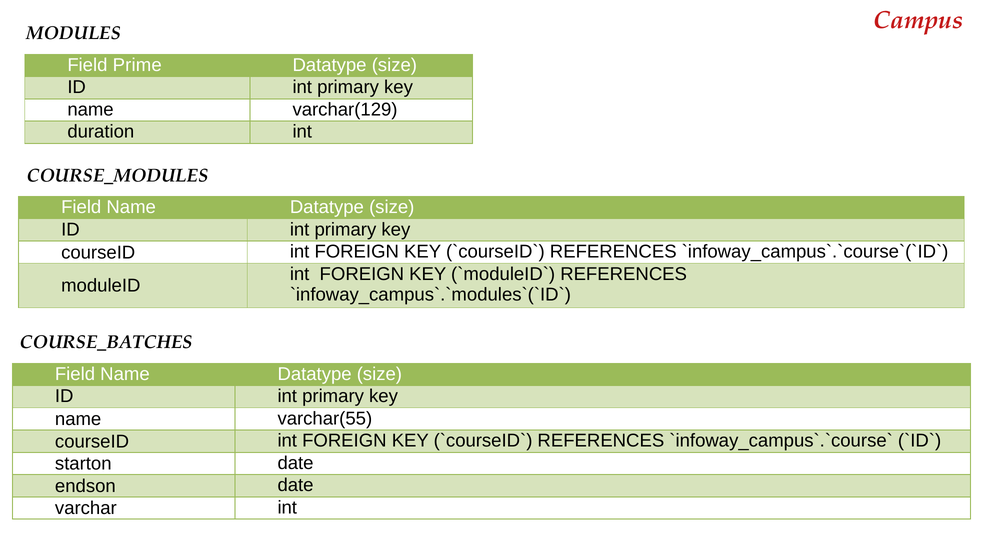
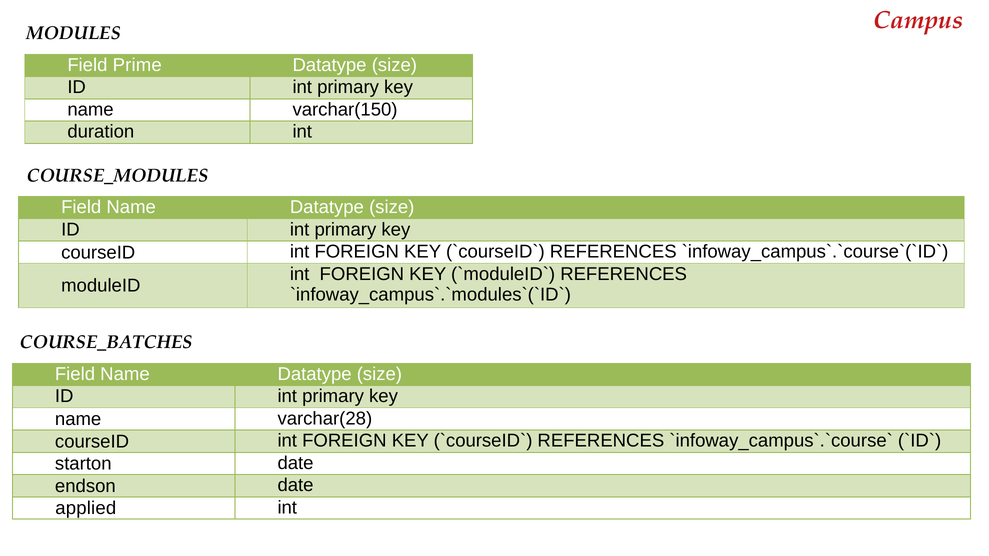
varchar(129: varchar(129 -> varchar(150 (345, 110)
varchar(55: varchar(55 -> varchar(28 (325, 419)
varchar: varchar -> applied (86, 509)
